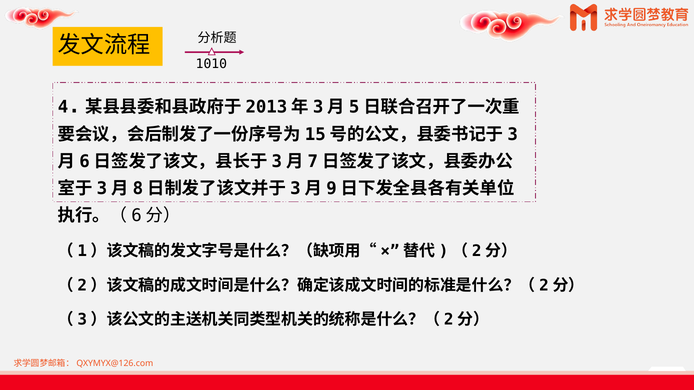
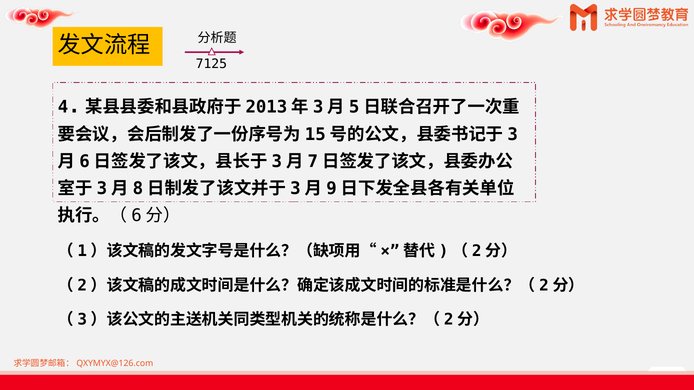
1010: 1010 -> 7125 (211, 64)
